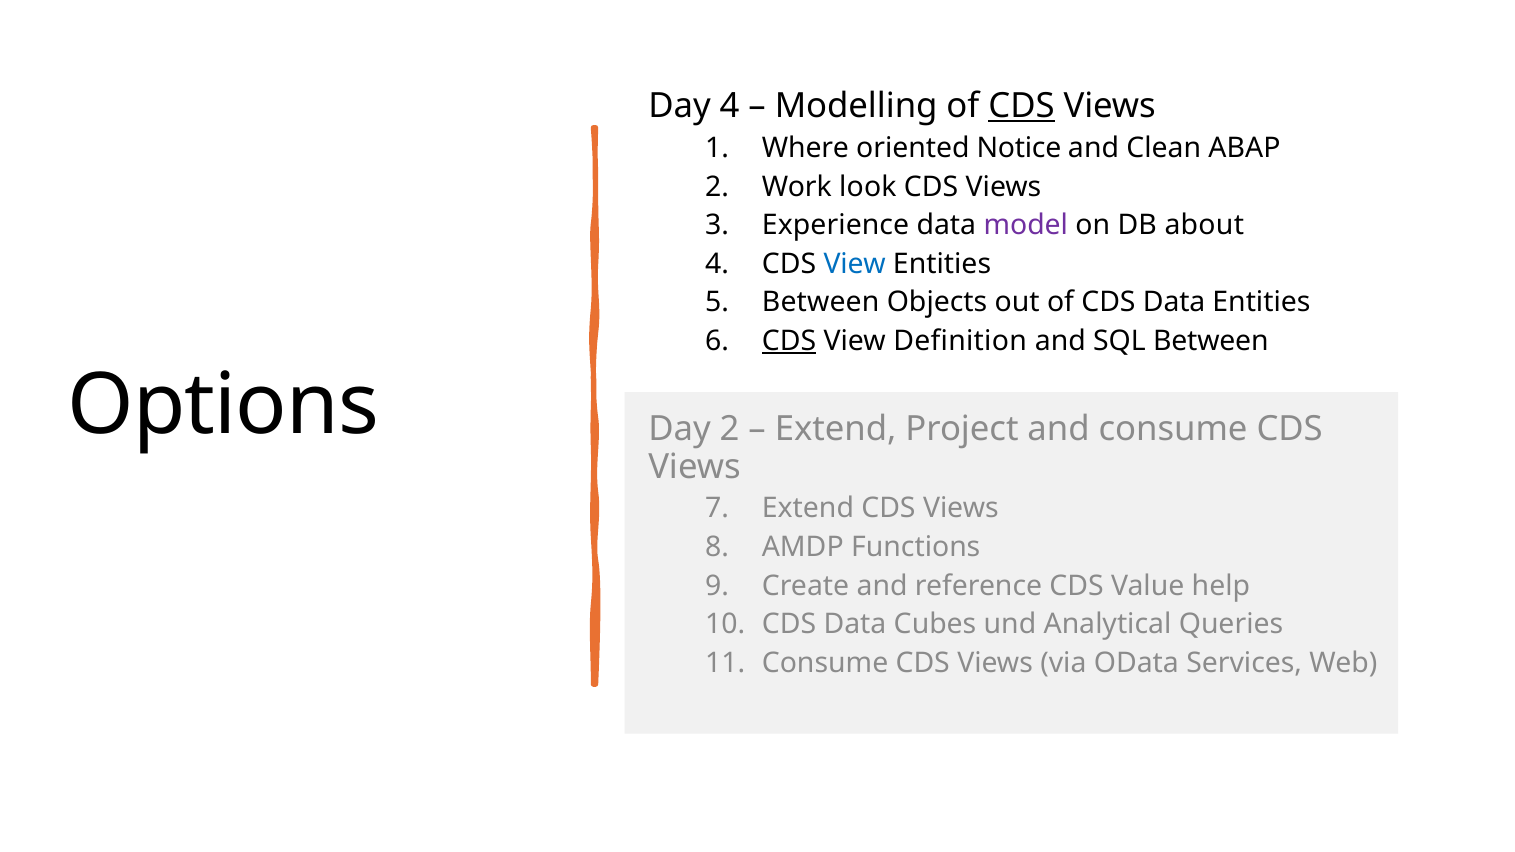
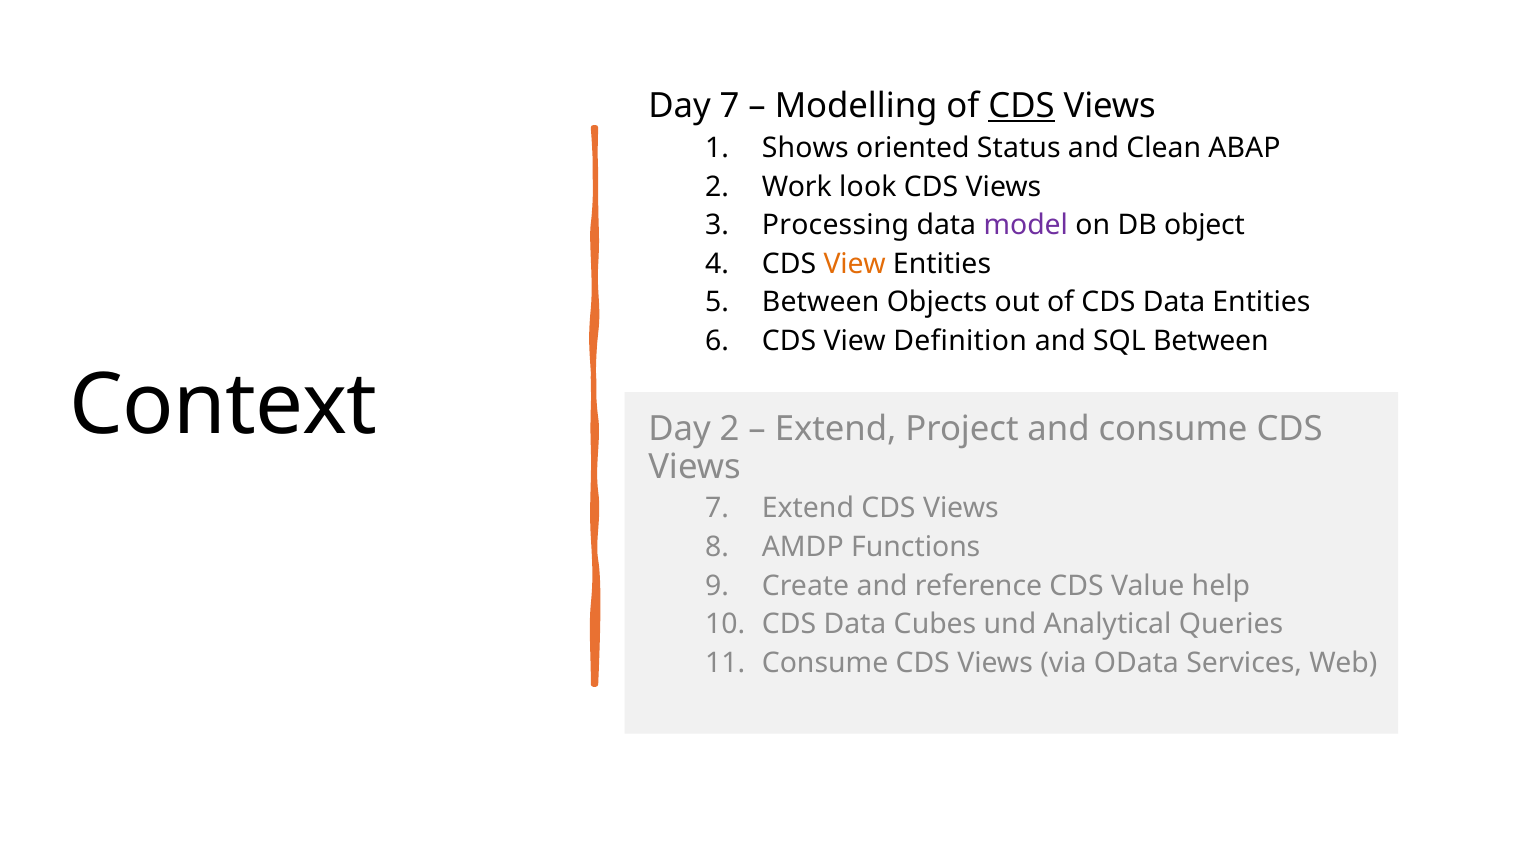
Day 4: 4 -> 7 (730, 106)
Where: Where -> Shows (805, 148)
Notice: Notice -> Status (1019, 148)
Experience: Experience -> Processing (836, 225)
about: about -> object (1205, 225)
View colour: blue -> orange (855, 264)
CDS underline: present -> none (789, 341)
Options: Options -> Context (223, 405)
